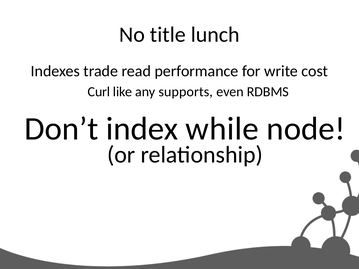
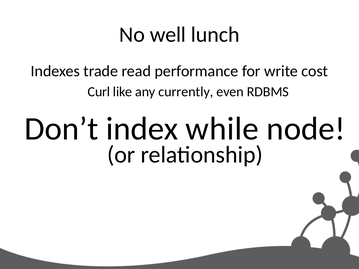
title: title -> well (168, 35)
supports: supports -> currently (186, 92)
